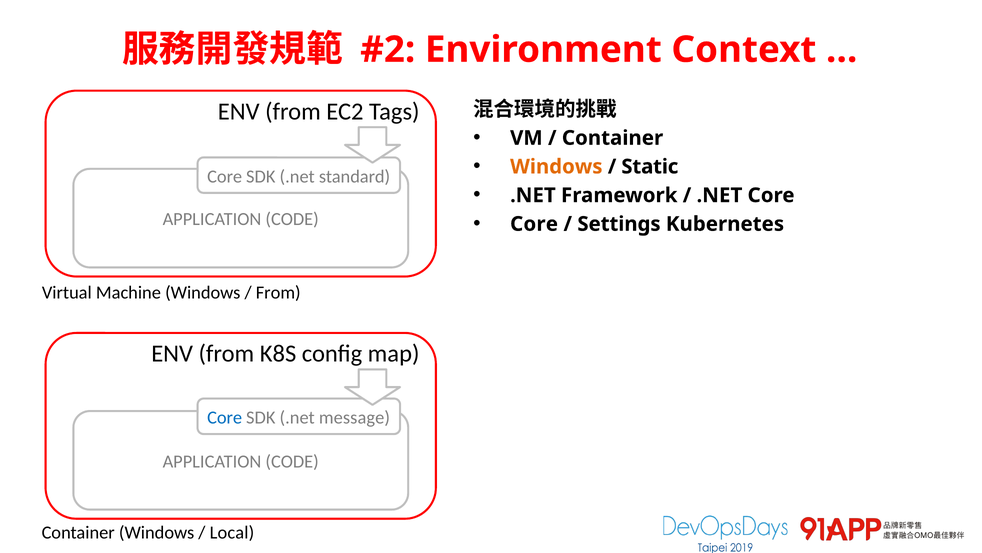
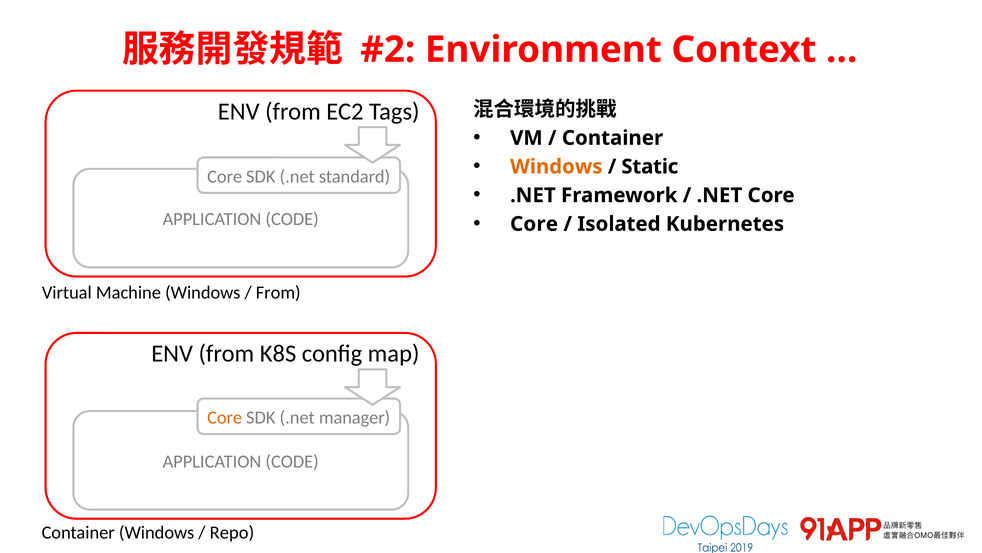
Settings: Settings -> Isolated (619, 224)
Core colour: blue -> orange (225, 417)
message: message -> manager (355, 417)
Local: Local -> Repo (232, 532)
